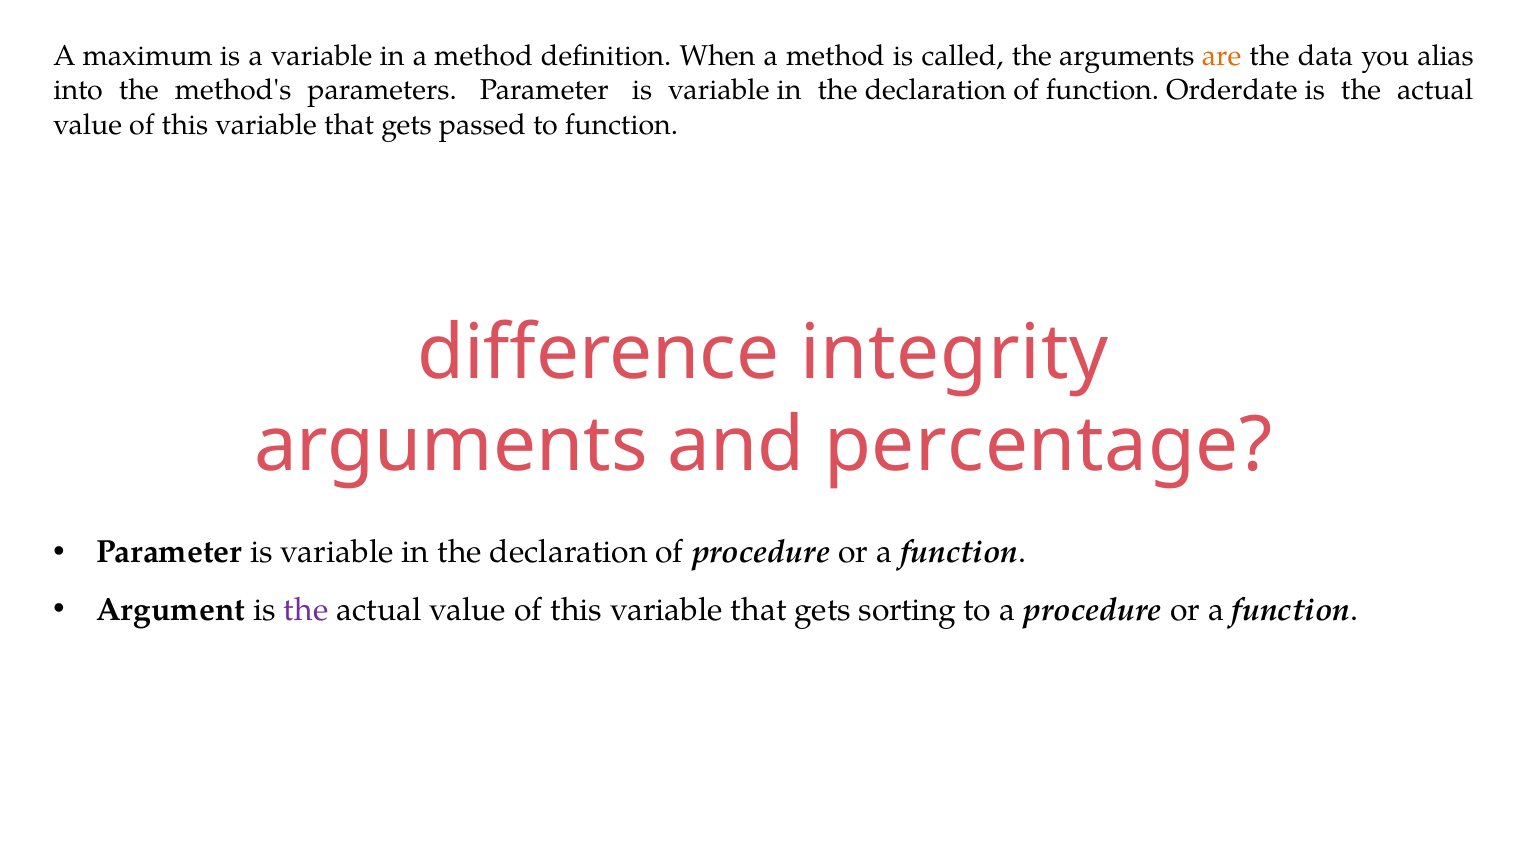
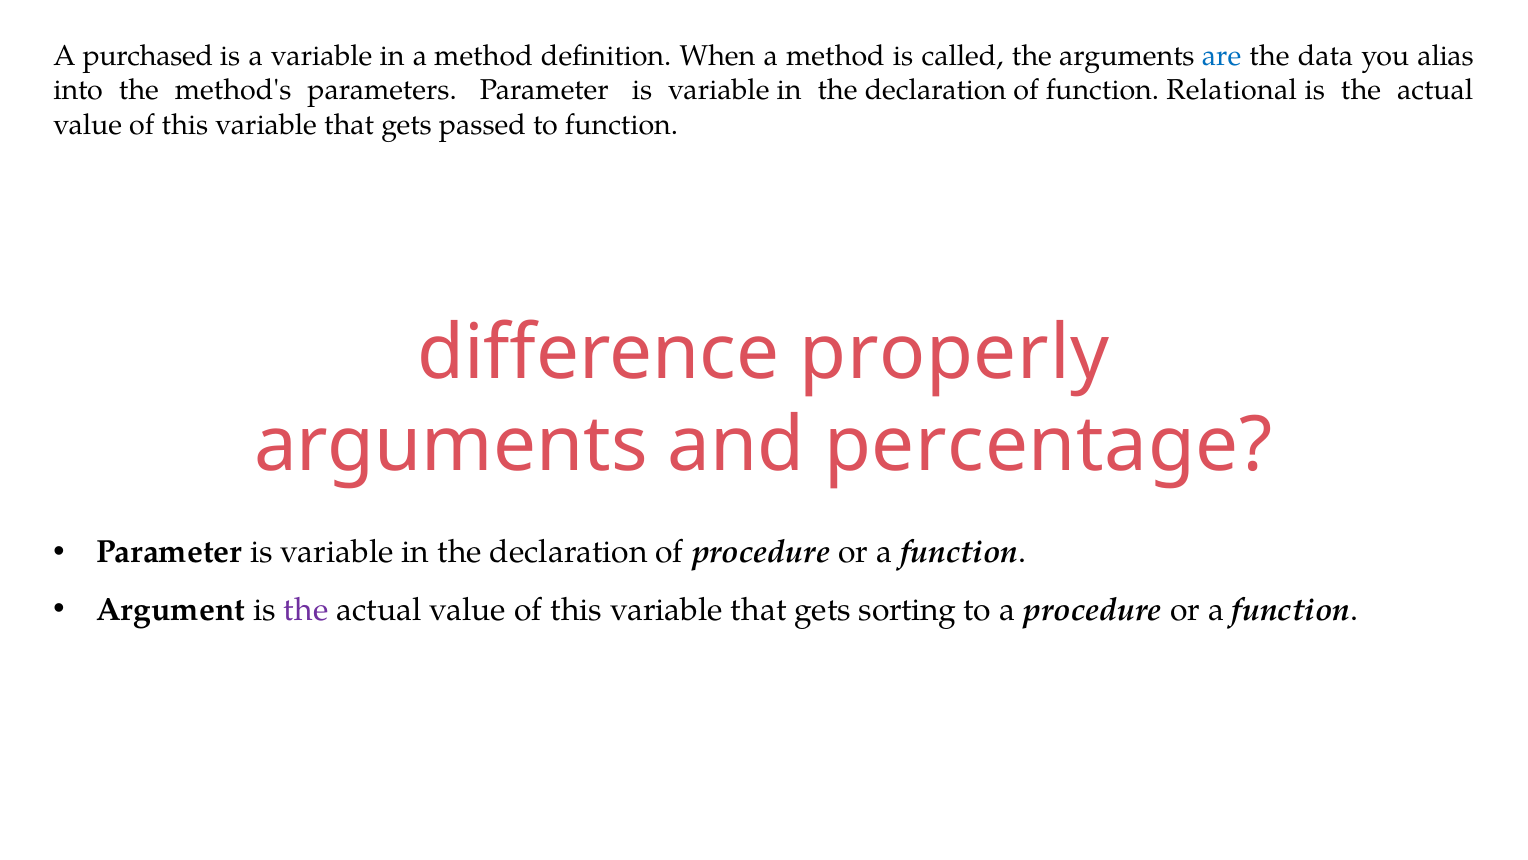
maximum: maximum -> purchased (148, 56)
are colour: orange -> blue (1222, 56)
Orderdate: Orderdate -> Relational (1232, 90)
integrity: integrity -> properly (954, 353)
